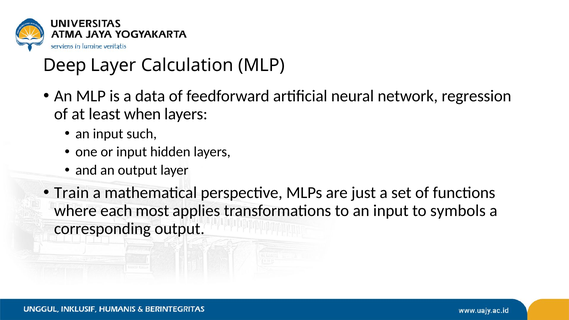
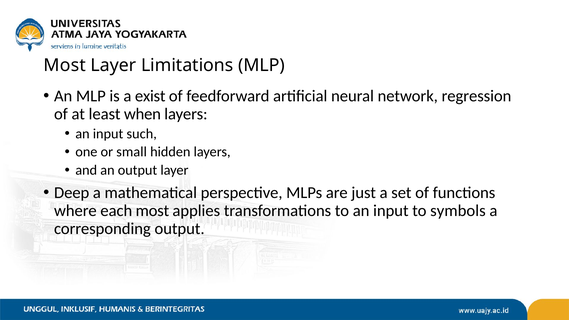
Deep: Deep -> Most (65, 65)
Calculation: Calculation -> Limitations (187, 65)
data: data -> exist (150, 96)
or input: input -> small (132, 152)
Train: Train -> Deep (72, 193)
